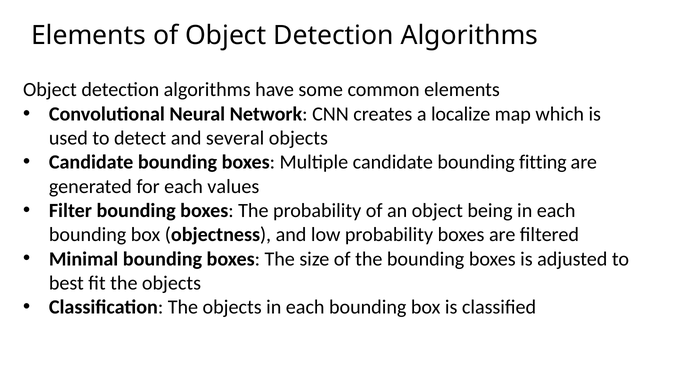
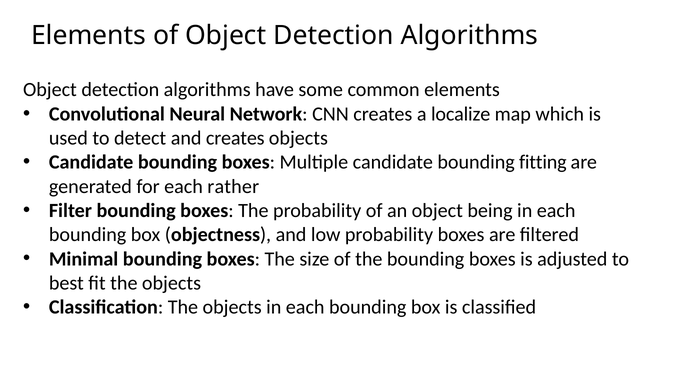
and several: several -> creates (235, 138)
values: values -> rather (233, 187)
